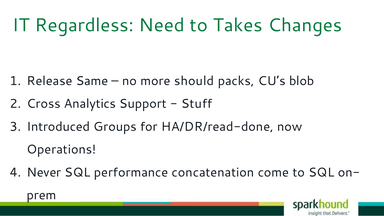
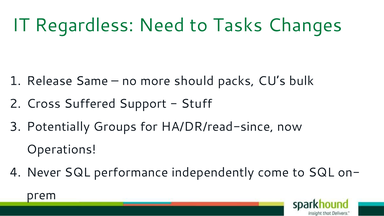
Takes: Takes -> Tasks (238, 25)
blob: blob -> bulk (302, 81)
Analytics: Analytics -> Suffered (90, 104)
Introduced: Introduced -> Potentially (58, 127)
HA/DR/read-done: HA/DR/read-done -> HA/DR/read-since (217, 127)
concatenation: concatenation -> independently (213, 172)
